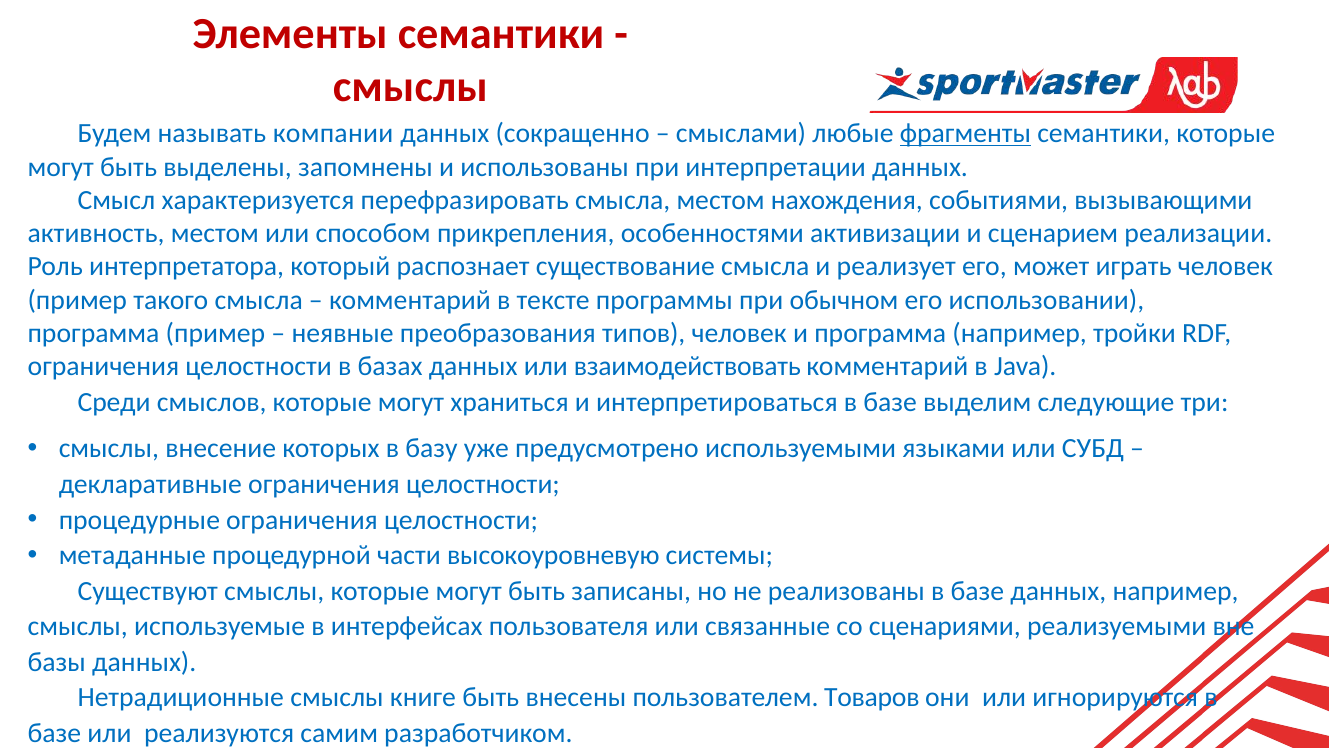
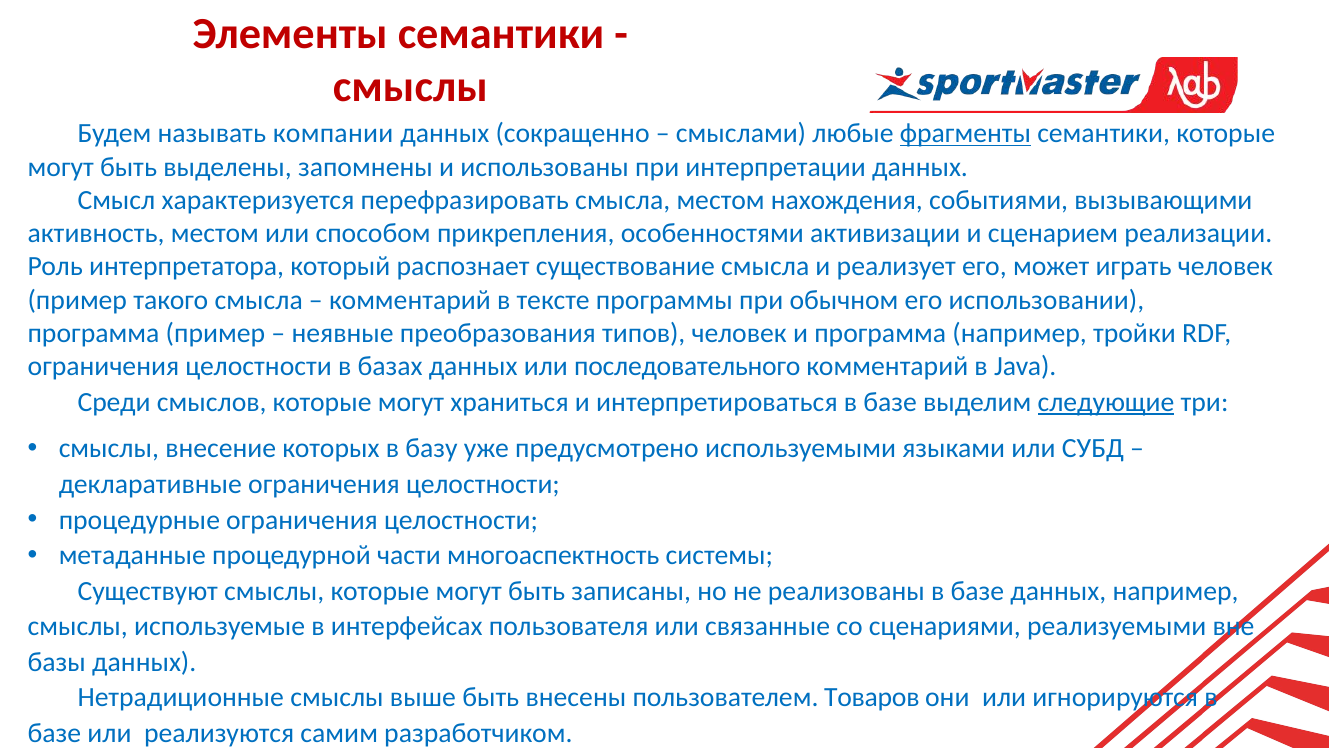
взаимодействовать: взаимодействовать -> последовательного (687, 366)
следующие underline: none -> present (1106, 402)
высокоуровневую: высокоуровневую -> многоаспектность (553, 555)
книге: книге -> выше (423, 697)
